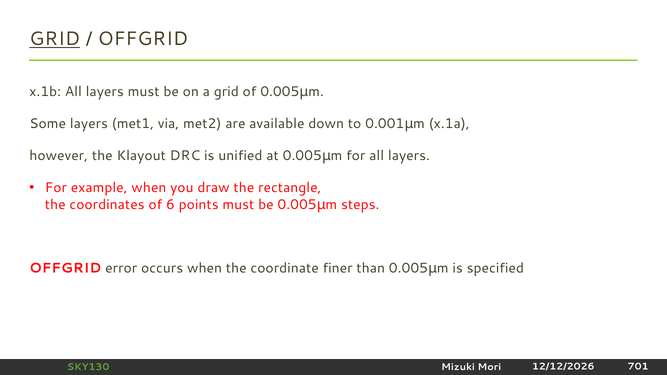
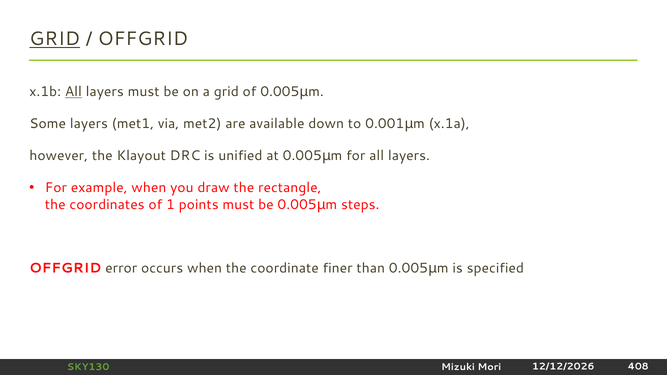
All underline: none -> present (73, 92)
6: 6 -> 1 (170, 205)
701: 701 -> 408 (638, 367)
